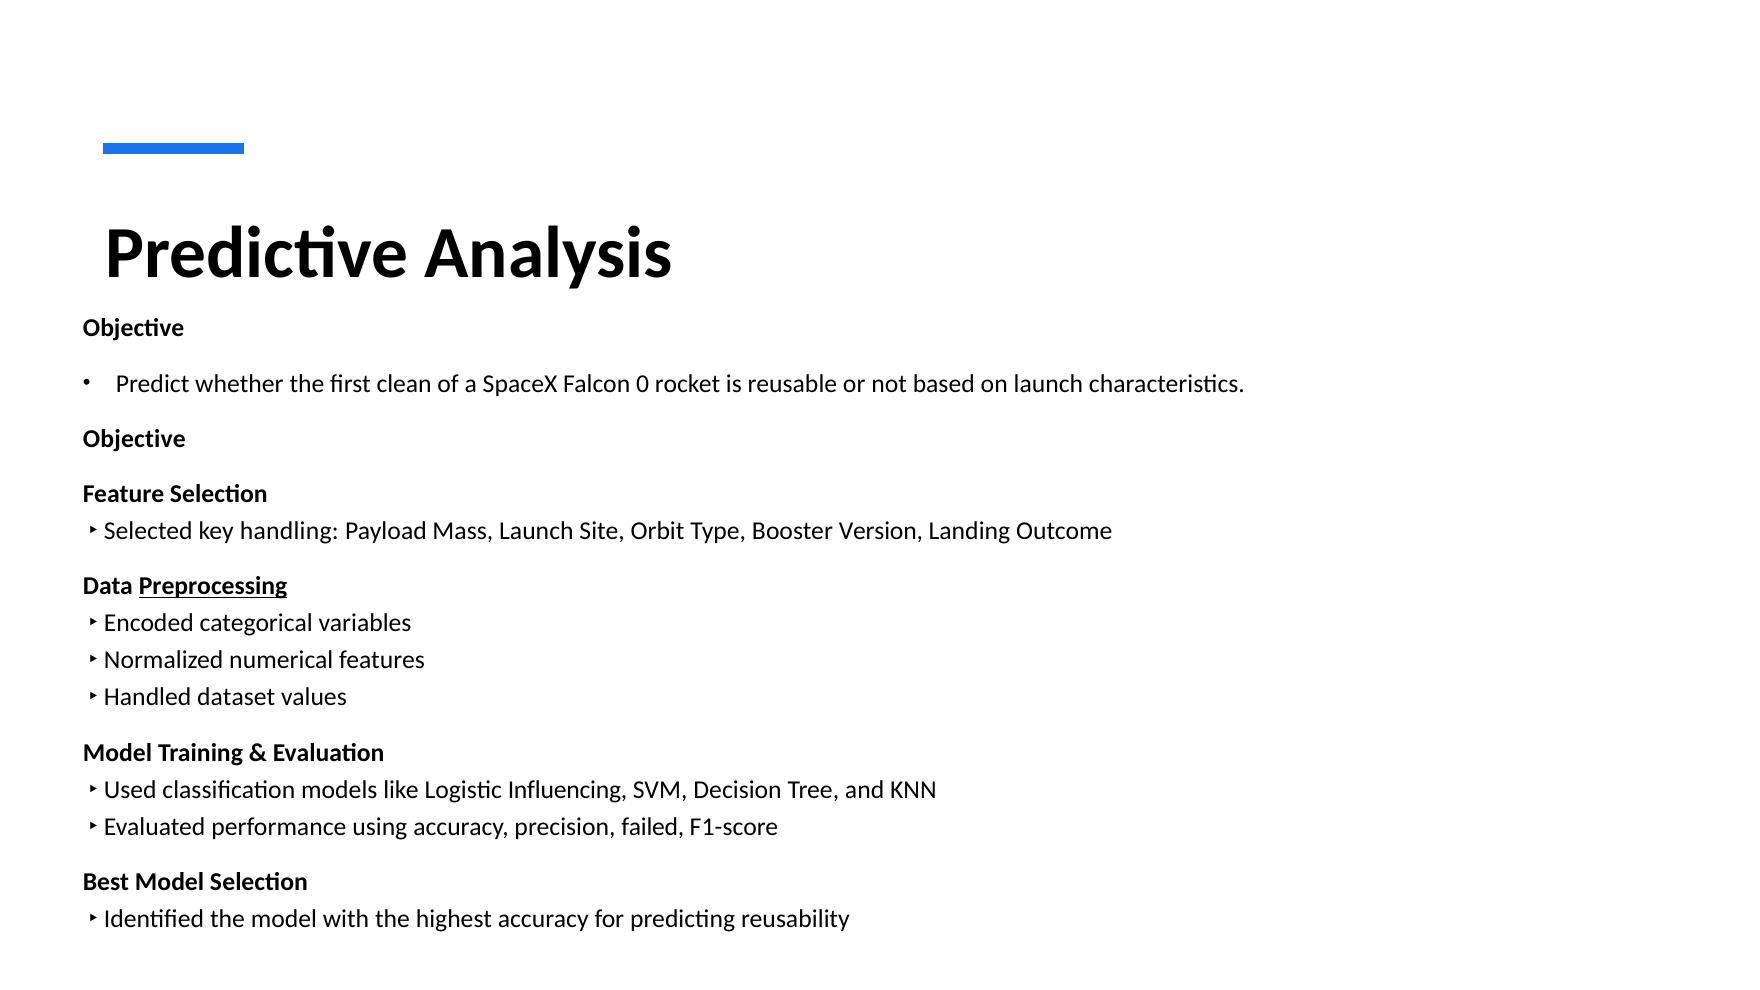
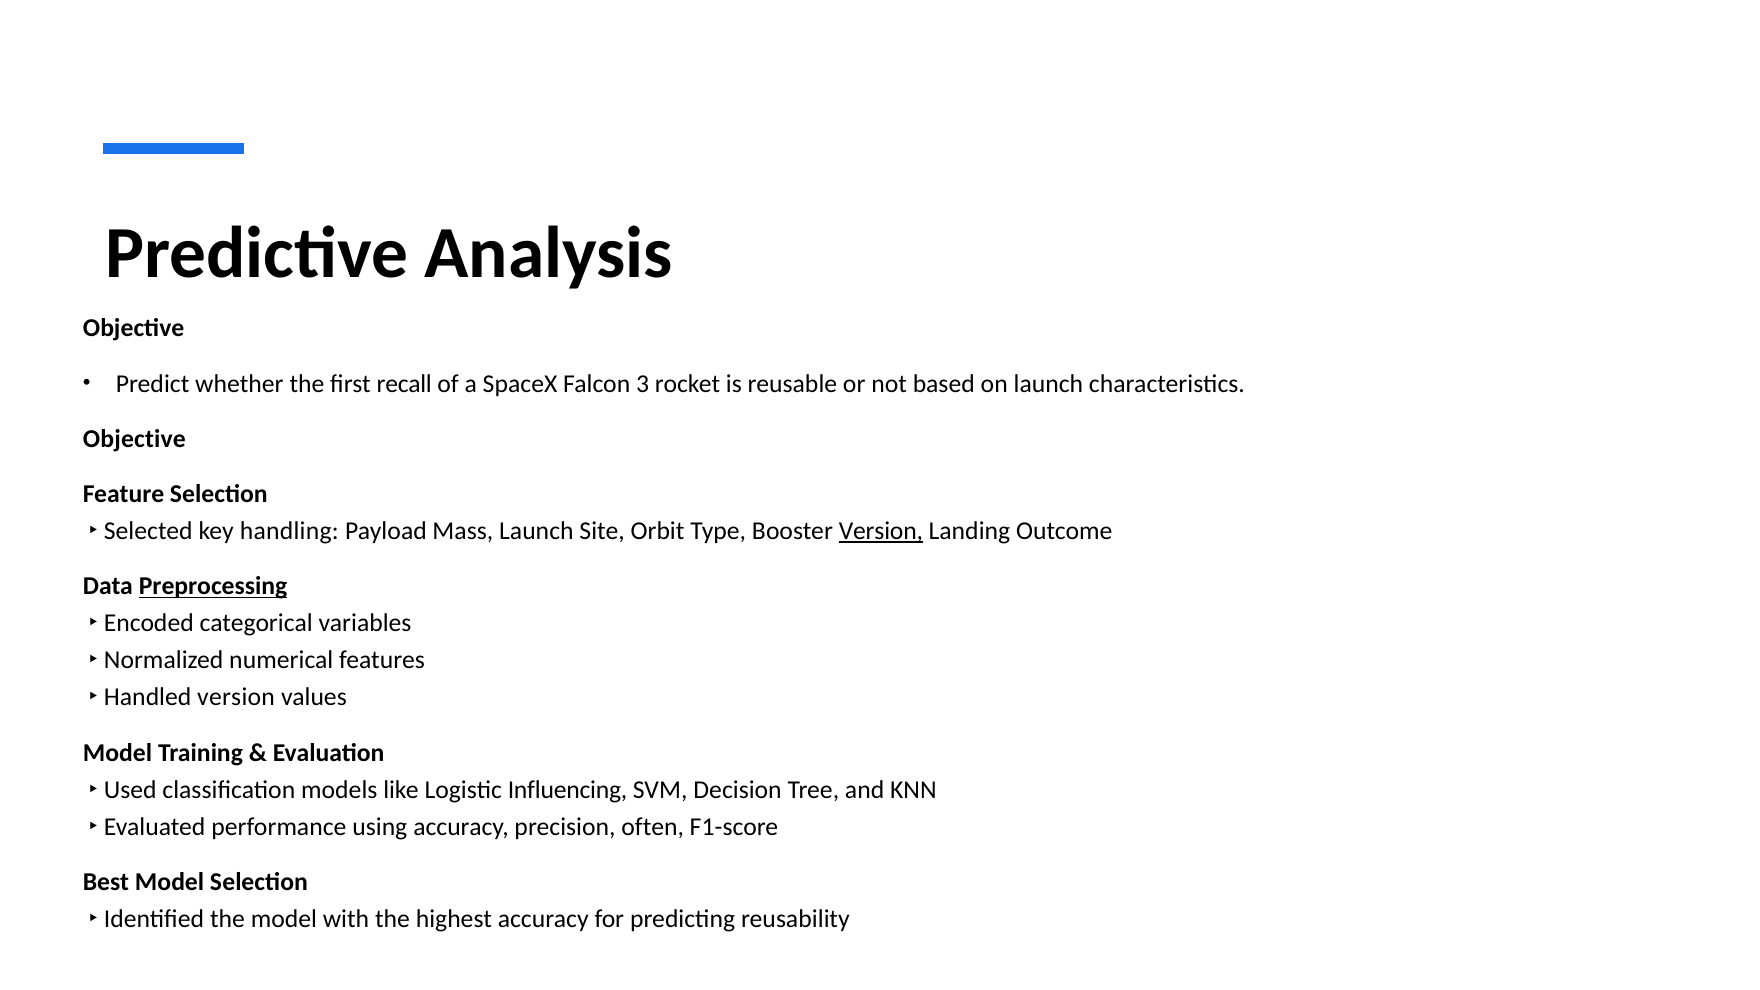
clean: clean -> recall (404, 384)
0: 0 -> 3 (643, 384)
Version underline: none -> present (881, 531)
Handled dataset: dataset -> version (236, 697)
failed: failed -> often (653, 827)
